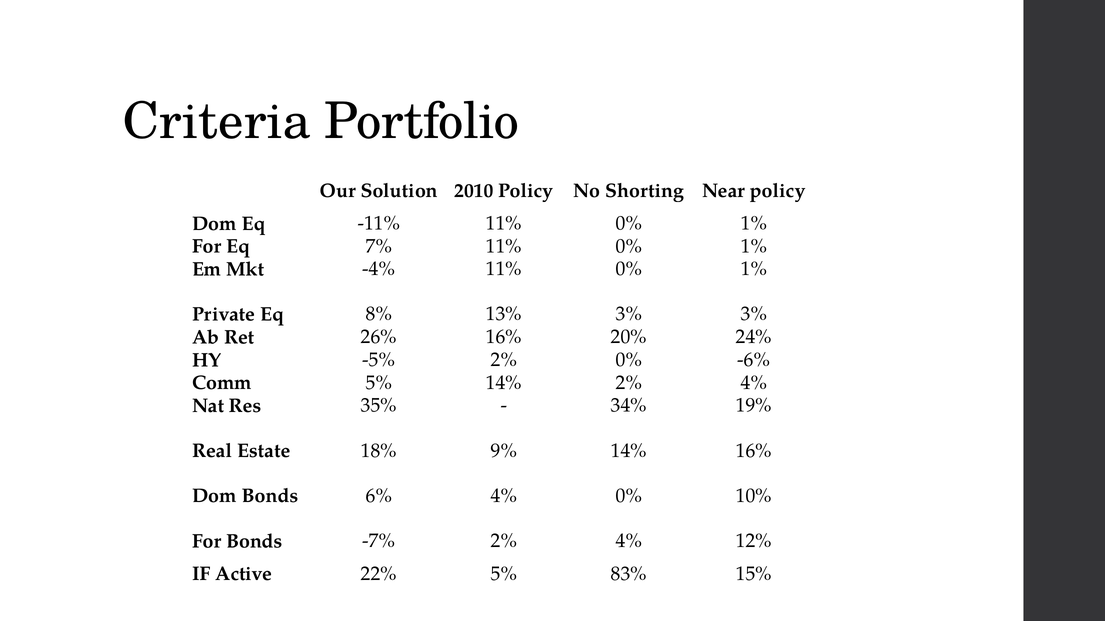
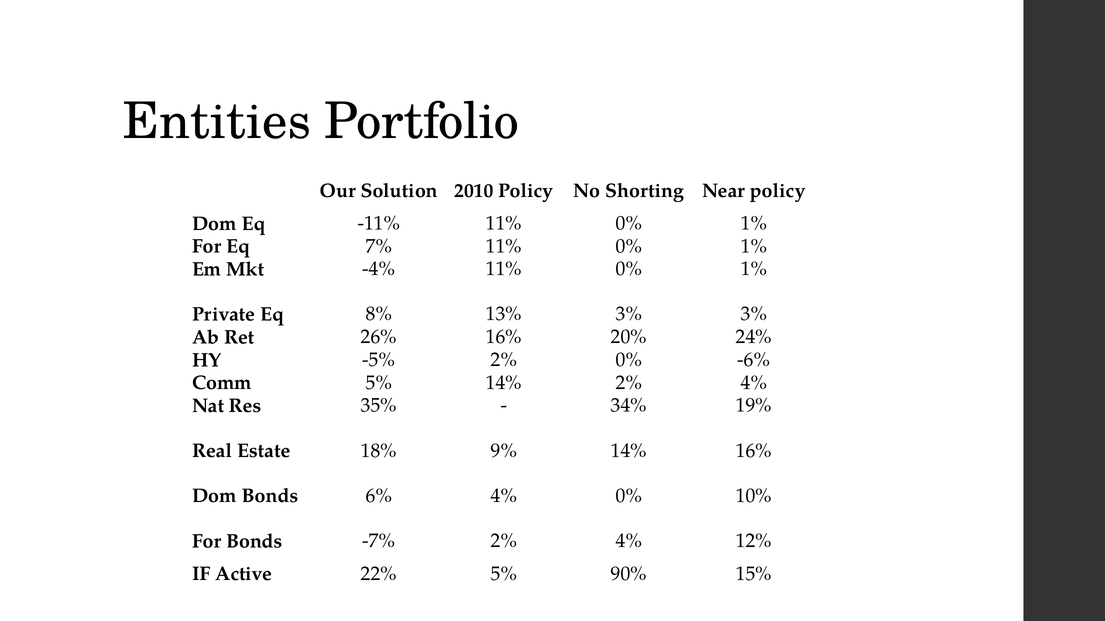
Criteria: Criteria -> Entities (217, 121)
83%: 83% -> 90% (629, 574)
